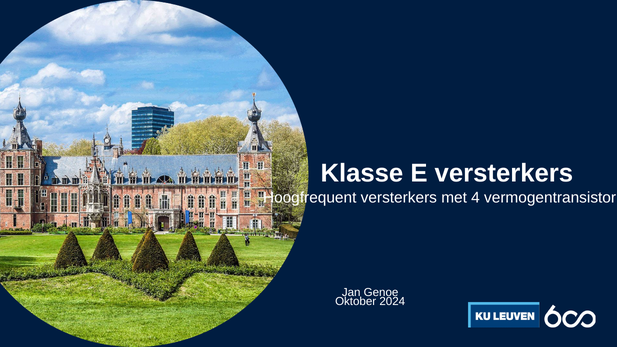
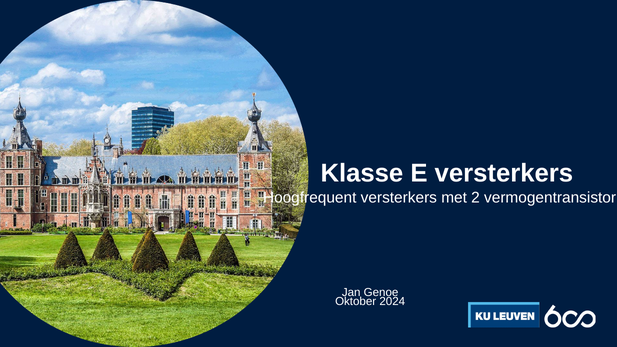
4: 4 -> 2 (476, 198)
